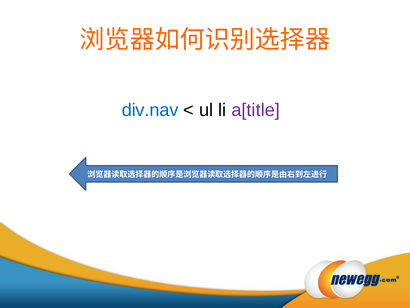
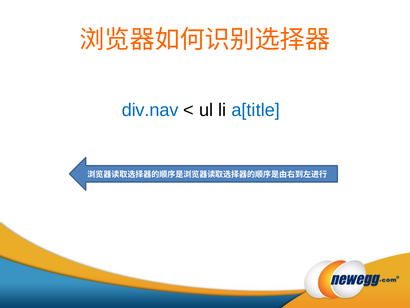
a[title colour: purple -> blue (256, 110)
